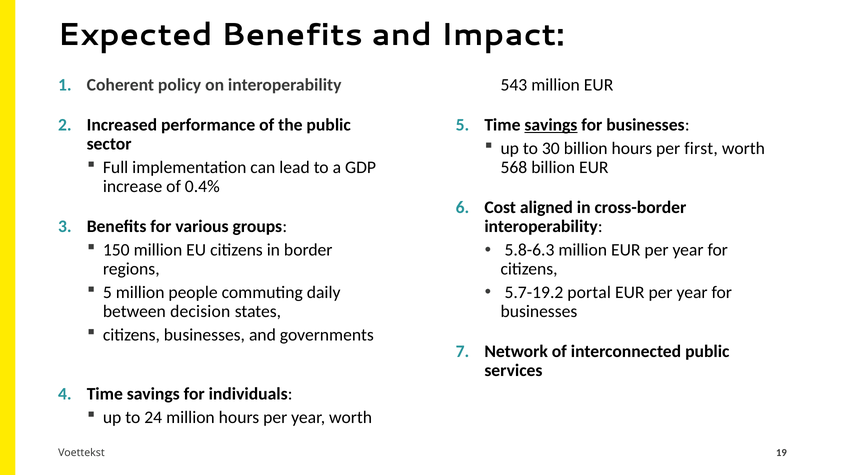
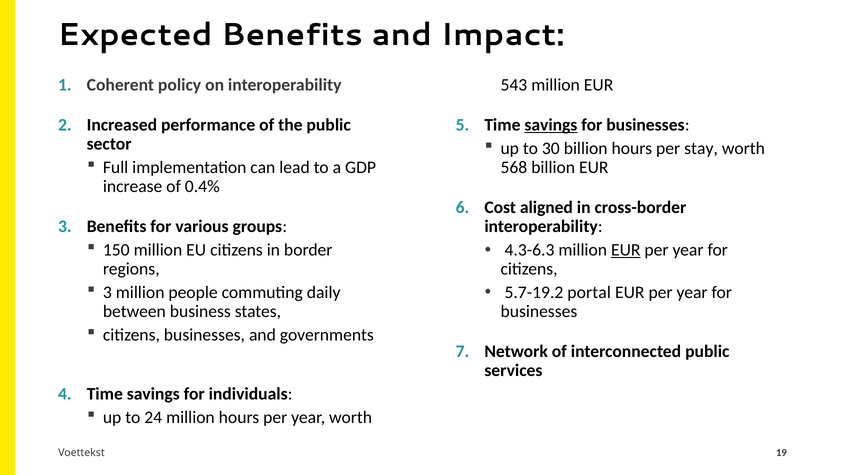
first: first -> stay (701, 149)
5.8-6.3: 5.8-6.3 -> 4.3-6.3 (530, 250)
EUR underline: none -> present (626, 250)
5: 5 -> 3 (107, 293)
decision: decision -> business (200, 312)
